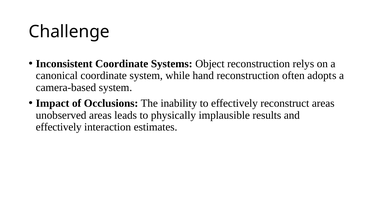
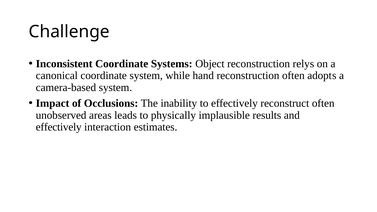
reconstruct areas: areas -> often (323, 103)
